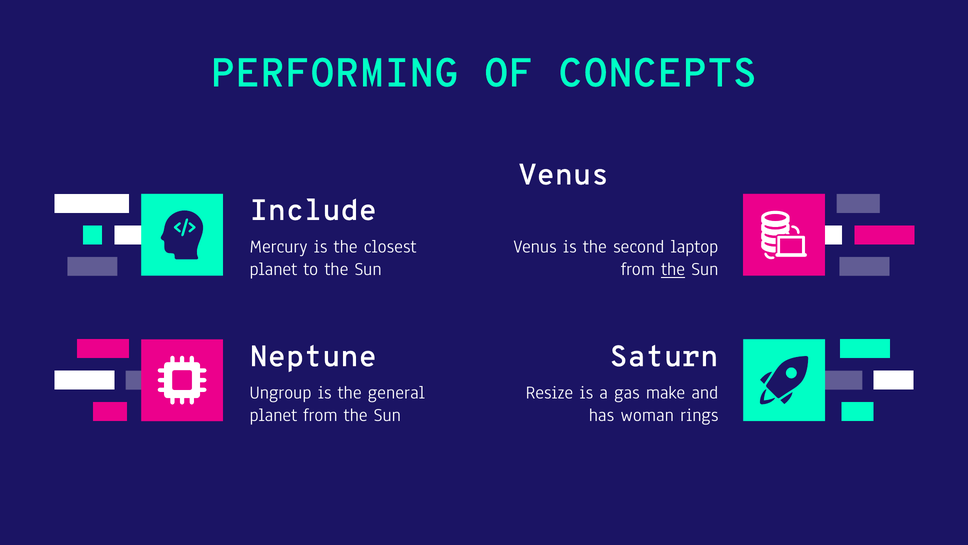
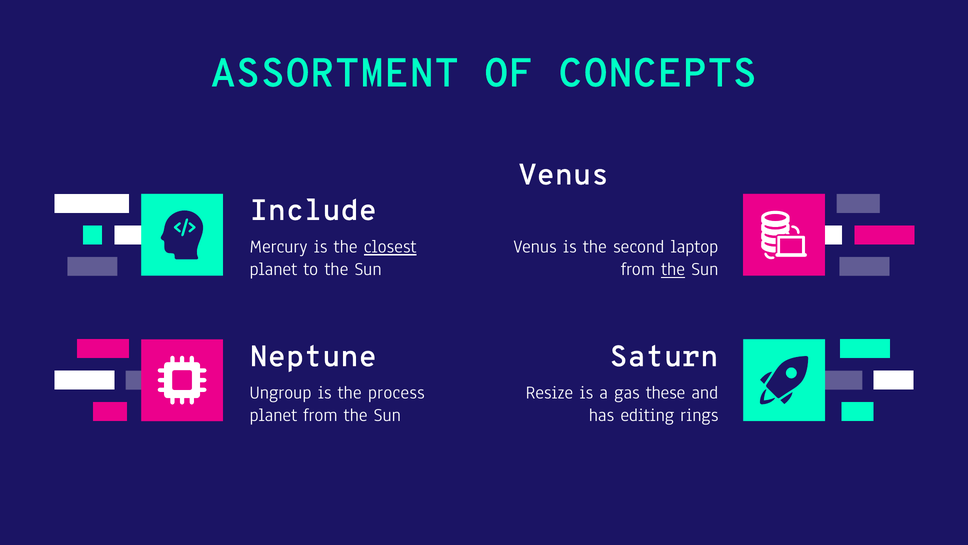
PERFORMING: PERFORMING -> ASSORTMENT (335, 73)
closest underline: none -> present (390, 246)
general: general -> process (396, 392)
make: make -> these (666, 392)
woman: woman -> editing (647, 415)
